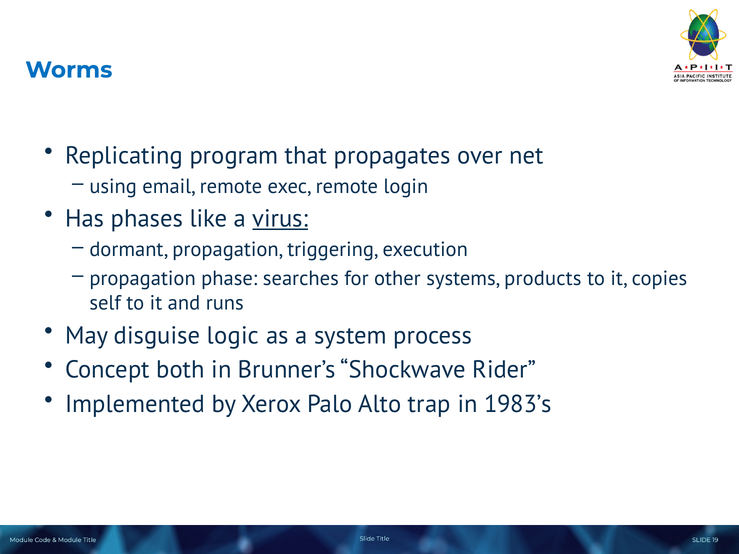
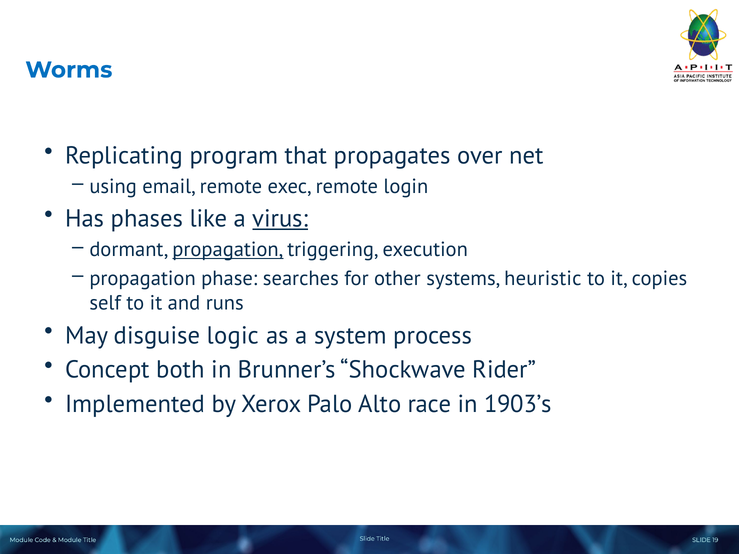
propagation underline: none -> present (228, 250)
products: products -> heuristic (543, 279)
trap: trap -> race (430, 404)
1983’s: 1983’s -> 1903’s (518, 404)
